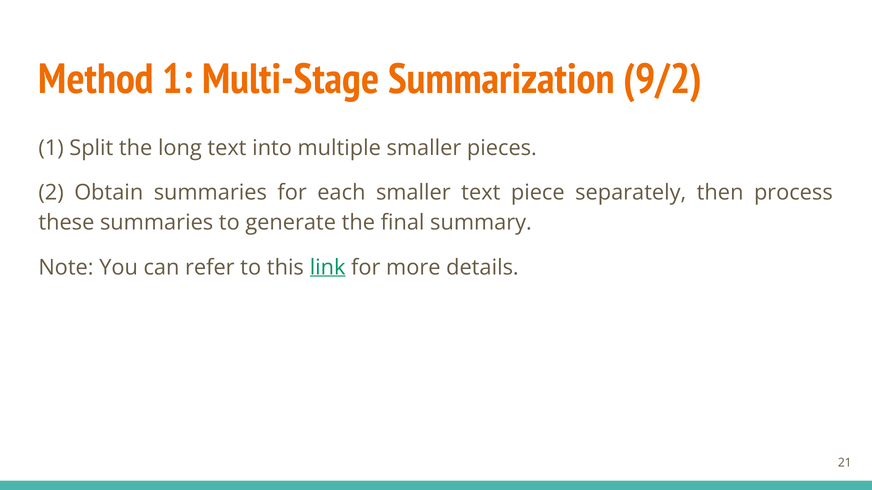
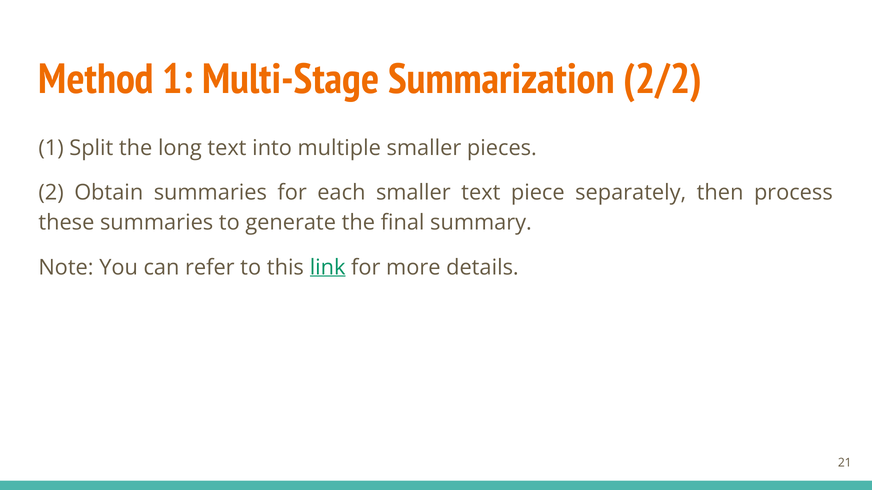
9/2: 9/2 -> 2/2 (663, 80)
